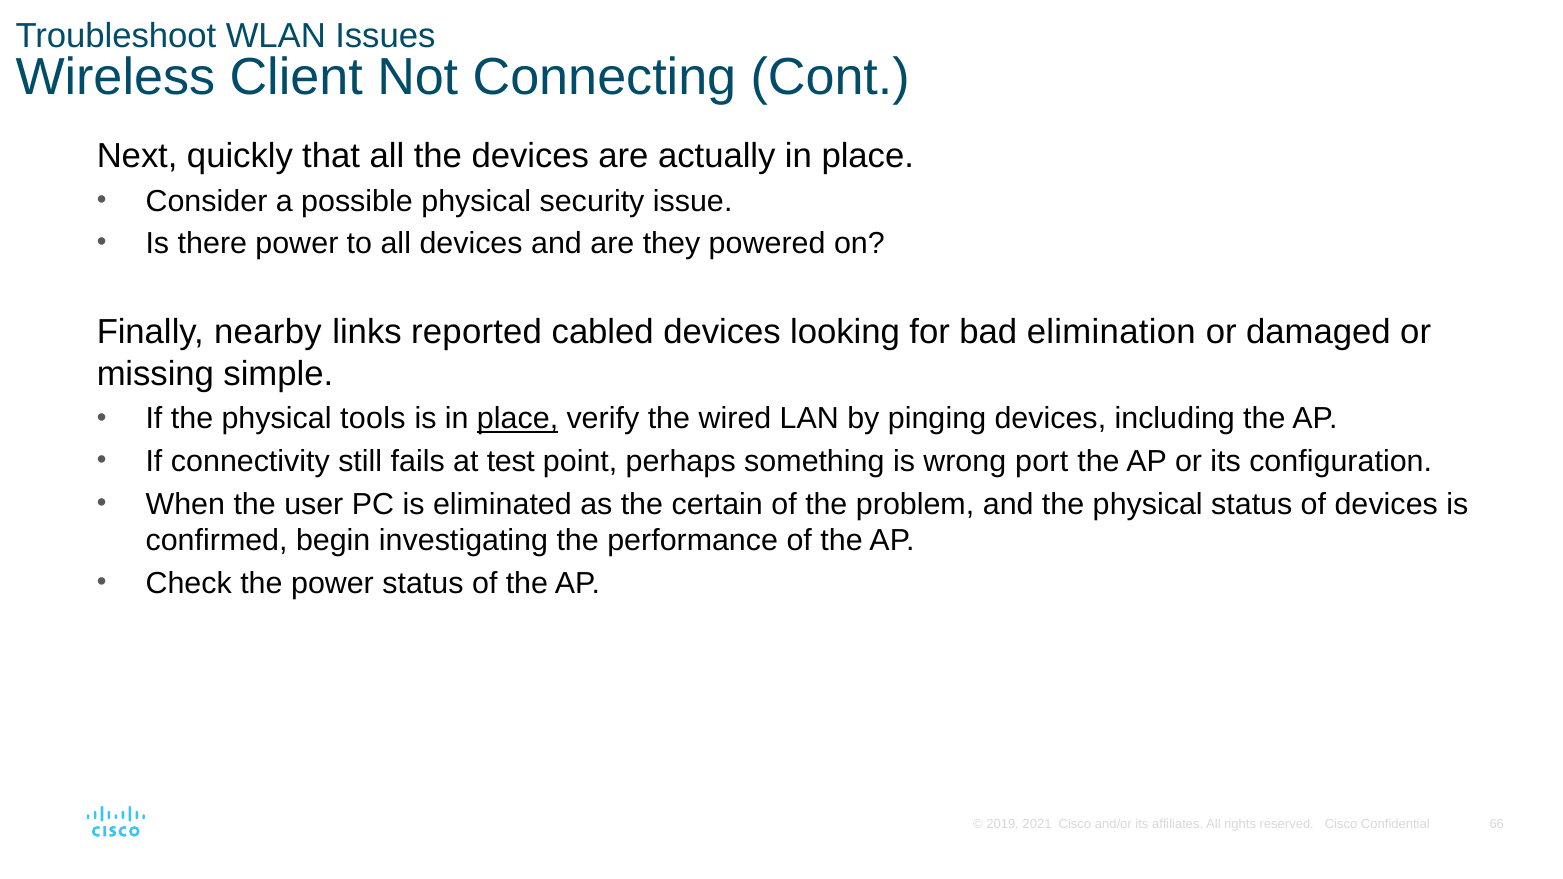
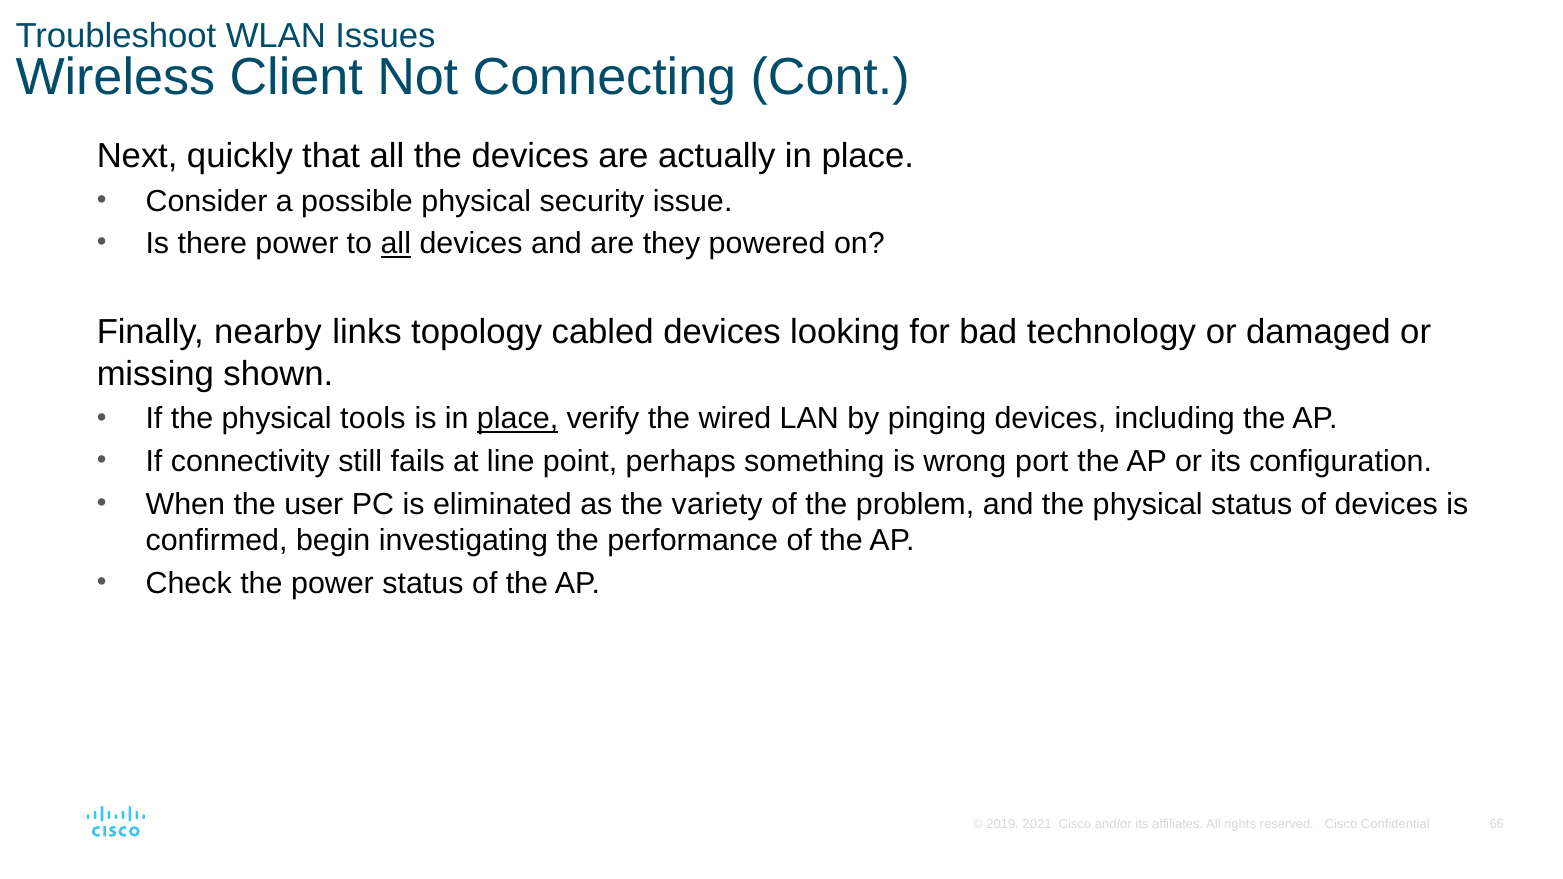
all underline: none -> present (396, 244)
reported: reported -> topology (477, 333)
elimination: elimination -> technology (1111, 333)
simple: simple -> shown (278, 374)
test: test -> line (511, 462)
certain: certain -> variety (717, 504)
